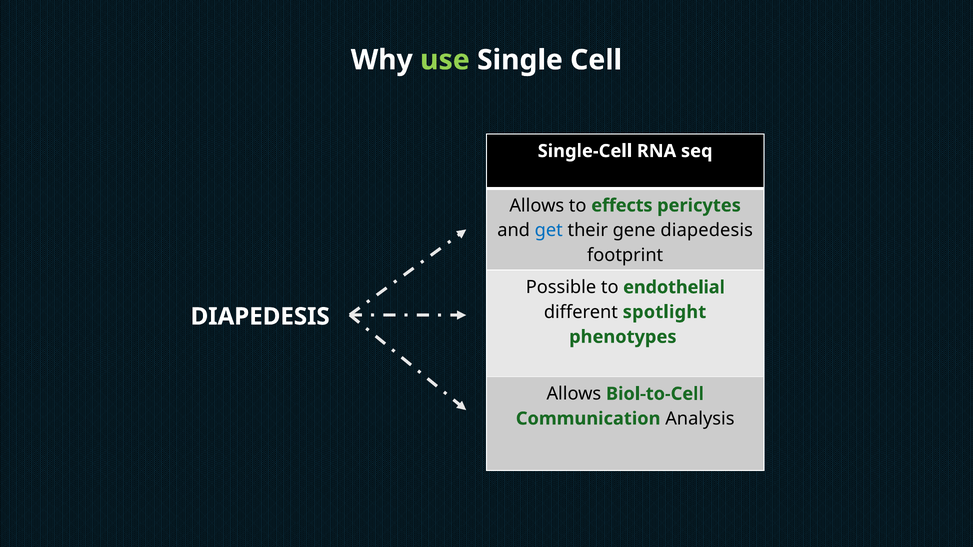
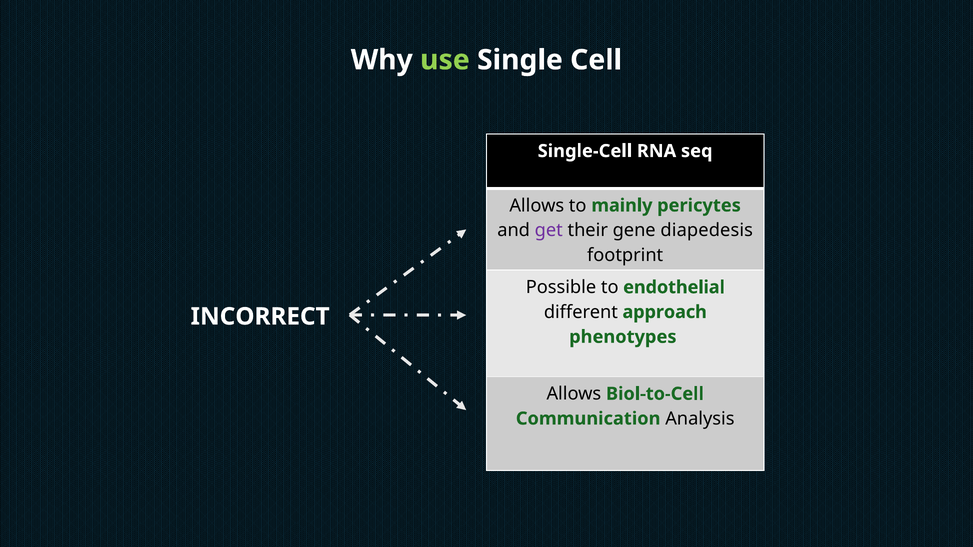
effects: effects -> mainly (622, 206)
get colour: blue -> purple (549, 230)
spotlight: spotlight -> approach (665, 312)
DIAPEDESIS: DIAPEDESIS -> INCORRECT (260, 317)
